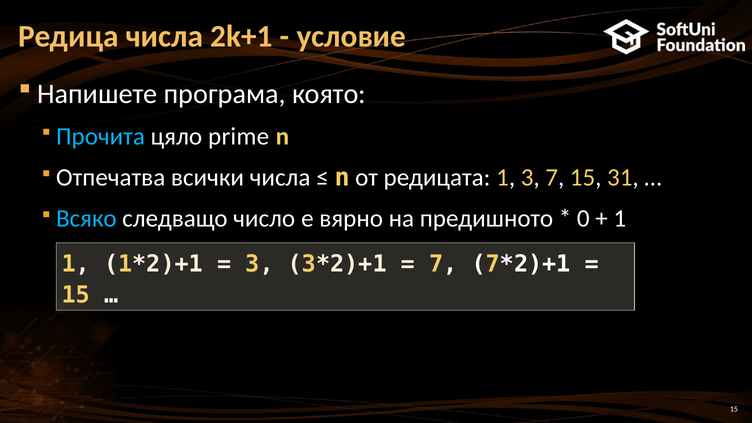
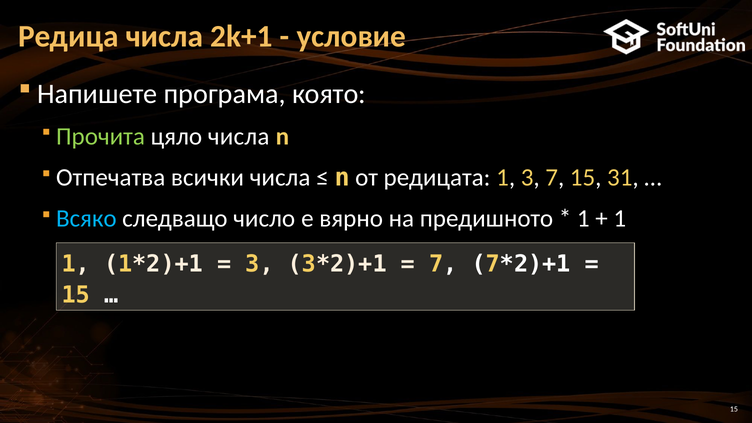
Прочита colour: light blue -> light green (100, 137)
цяло prime: prime -> числа (239, 137)
0: 0 -> 1 (583, 219)
